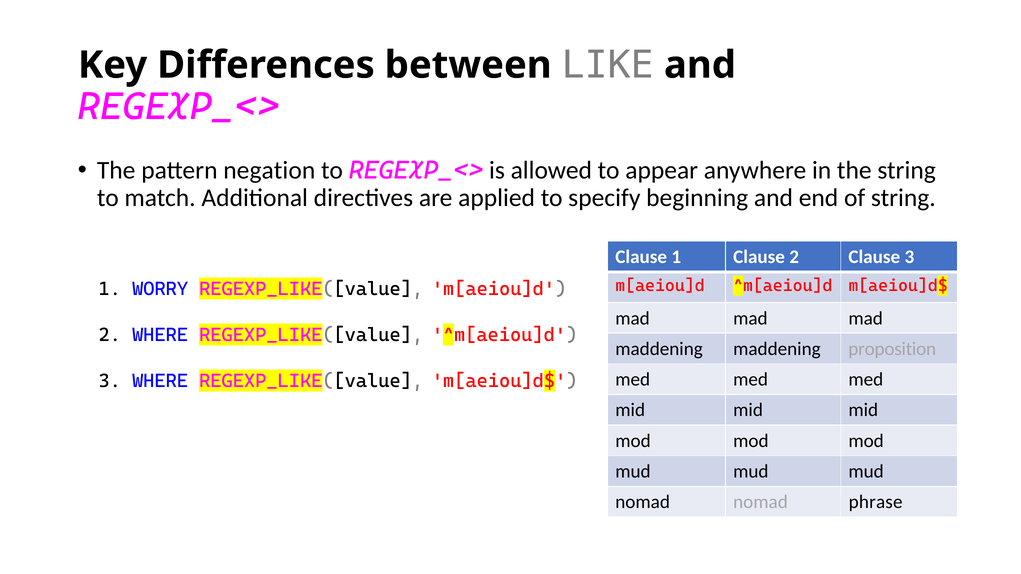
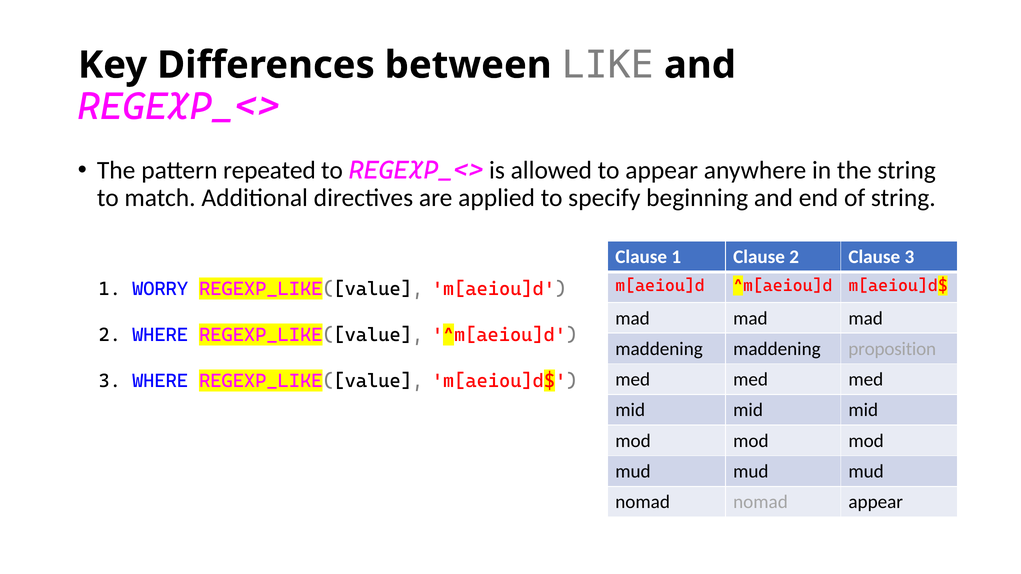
negation: negation -> repeated (269, 170)
nomad phrase: phrase -> appear (876, 502)
